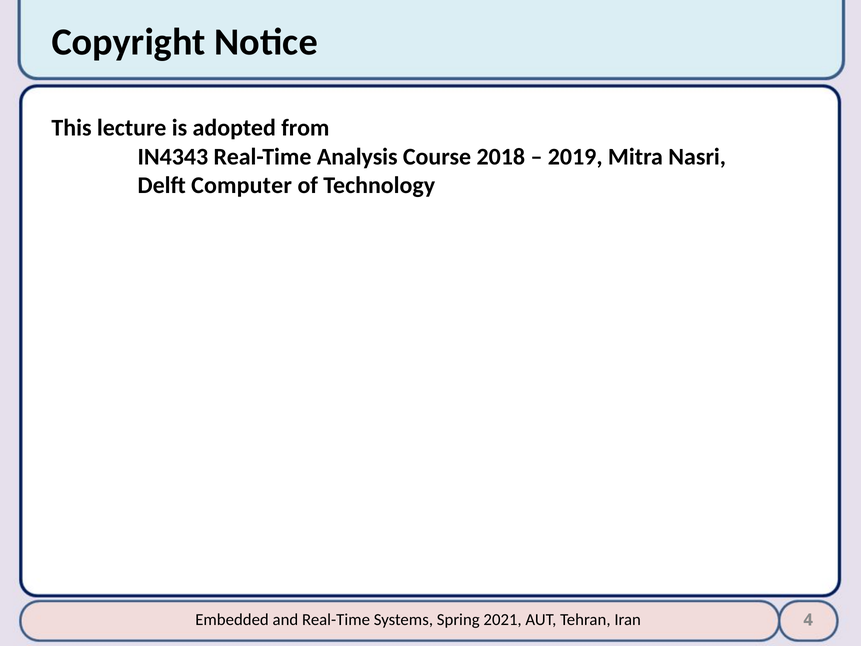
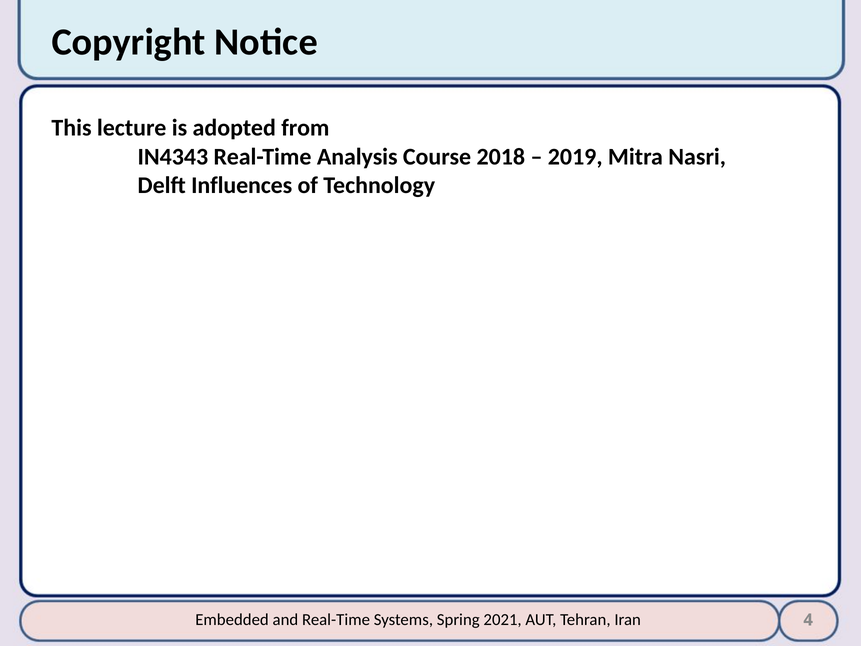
Computer: Computer -> Influences (242, 185)
